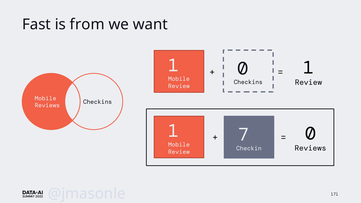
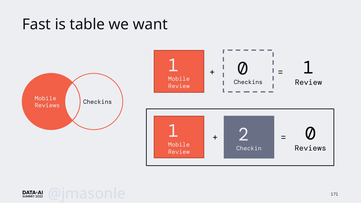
from: from -> table (87, 24)
7: 7 -> 2 (244, 135)
